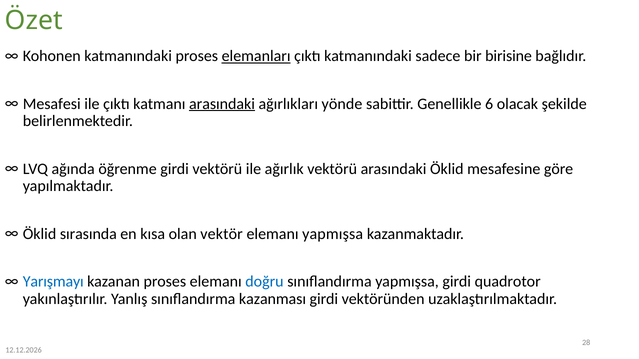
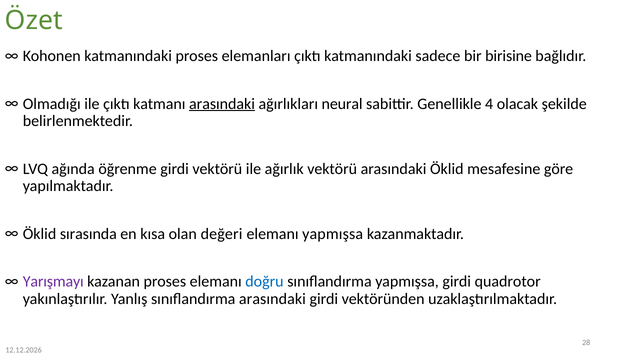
elemanları underline: present -> none (256, 56)
Mesafesi: Mesafesi -> Olmadığı (52, 104)
yönde: yönde -> neural (342, 104)
6: 6 -> 4 (489, 104)
vektör: vektör -> değeri (222, 234)
Yarışmayı colour: blue -> purple (53, 282)
sınıflandırma kazanması: kazanması -> arasındaki (272, 299)
